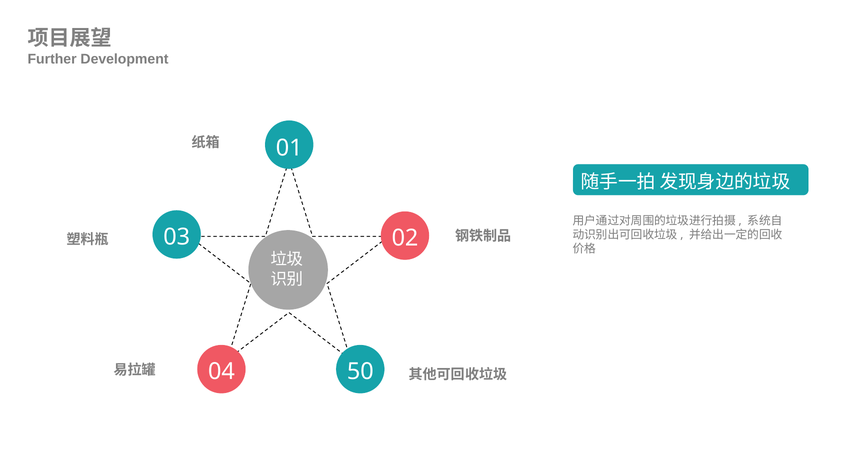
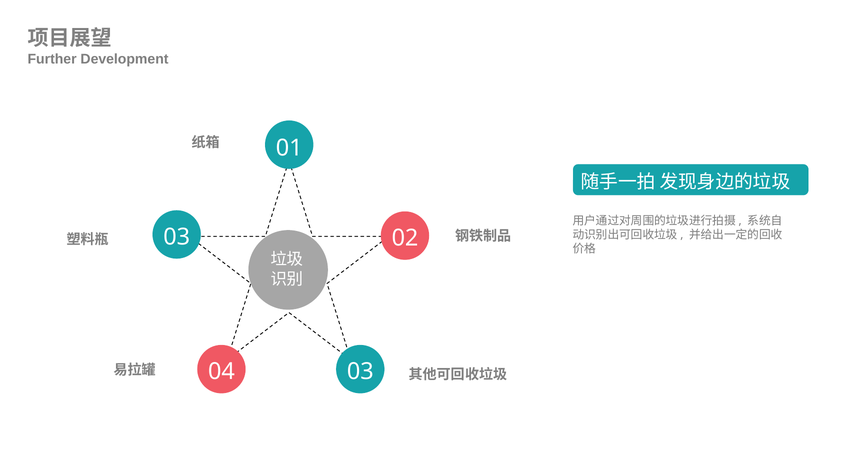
04 50: 50 -> 03 (360, 372)
